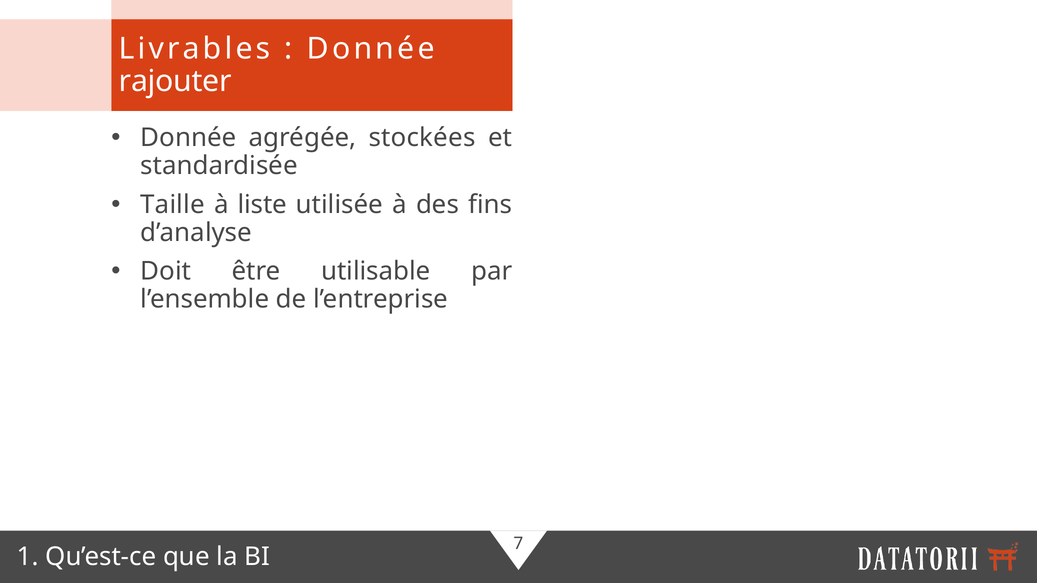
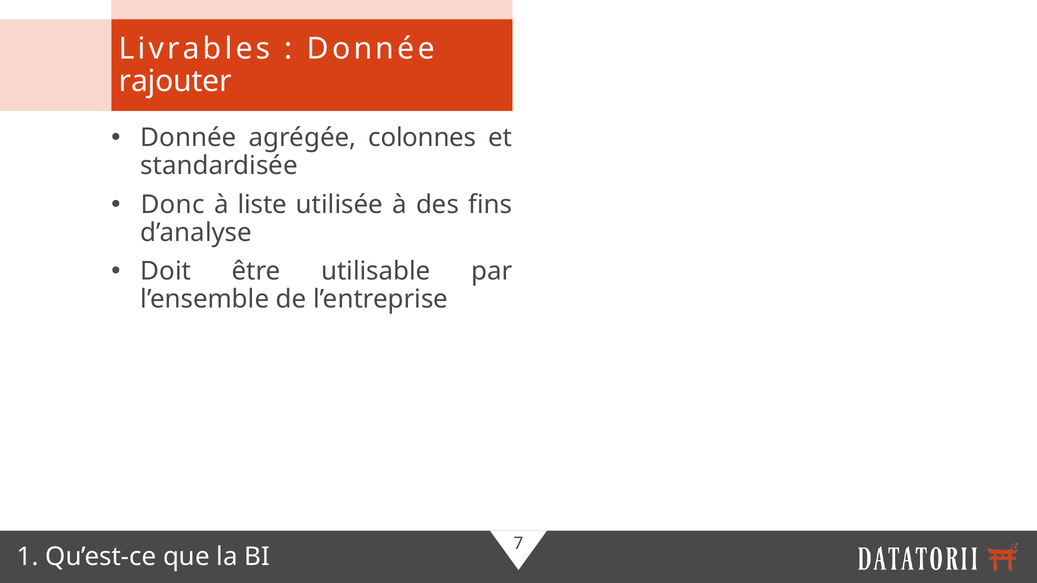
stockées: stockées -> colonnes (422, 138)
Taille: Taille -> Donc (173, 205)
